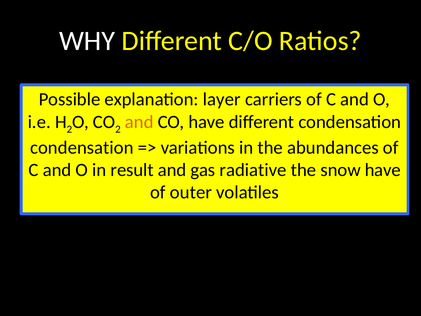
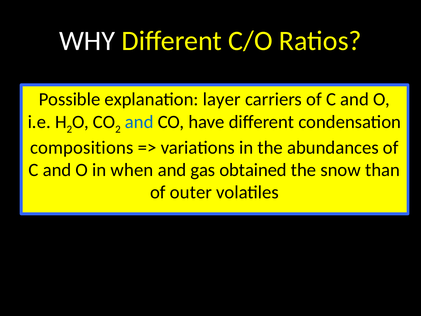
and colour: orange -> blue (139, 122)
condensation: condensation -> compositions (82, 147)
result: result -> when (132, 170)
radiative: radiative -> obtained (253, 170)
snow have: have -> than (383, 170)
